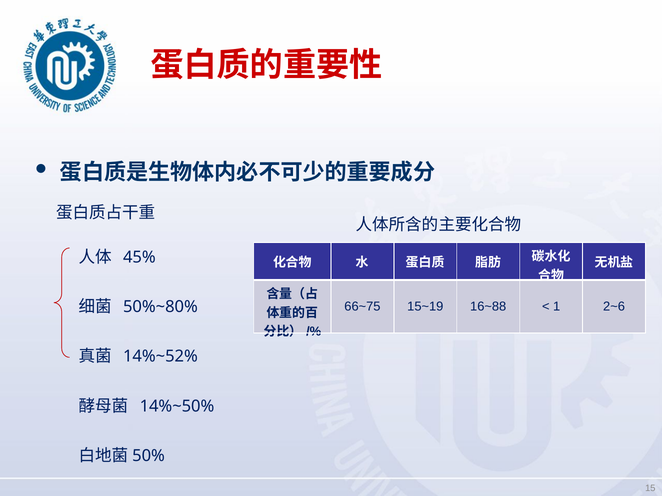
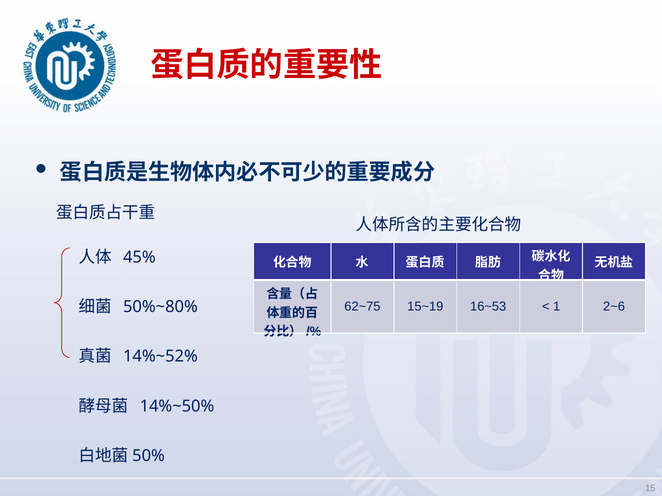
66~75: 66~75 -> 62~75 (362, 307)
16~88: 16~88 -> 16~53 (488, 307)
